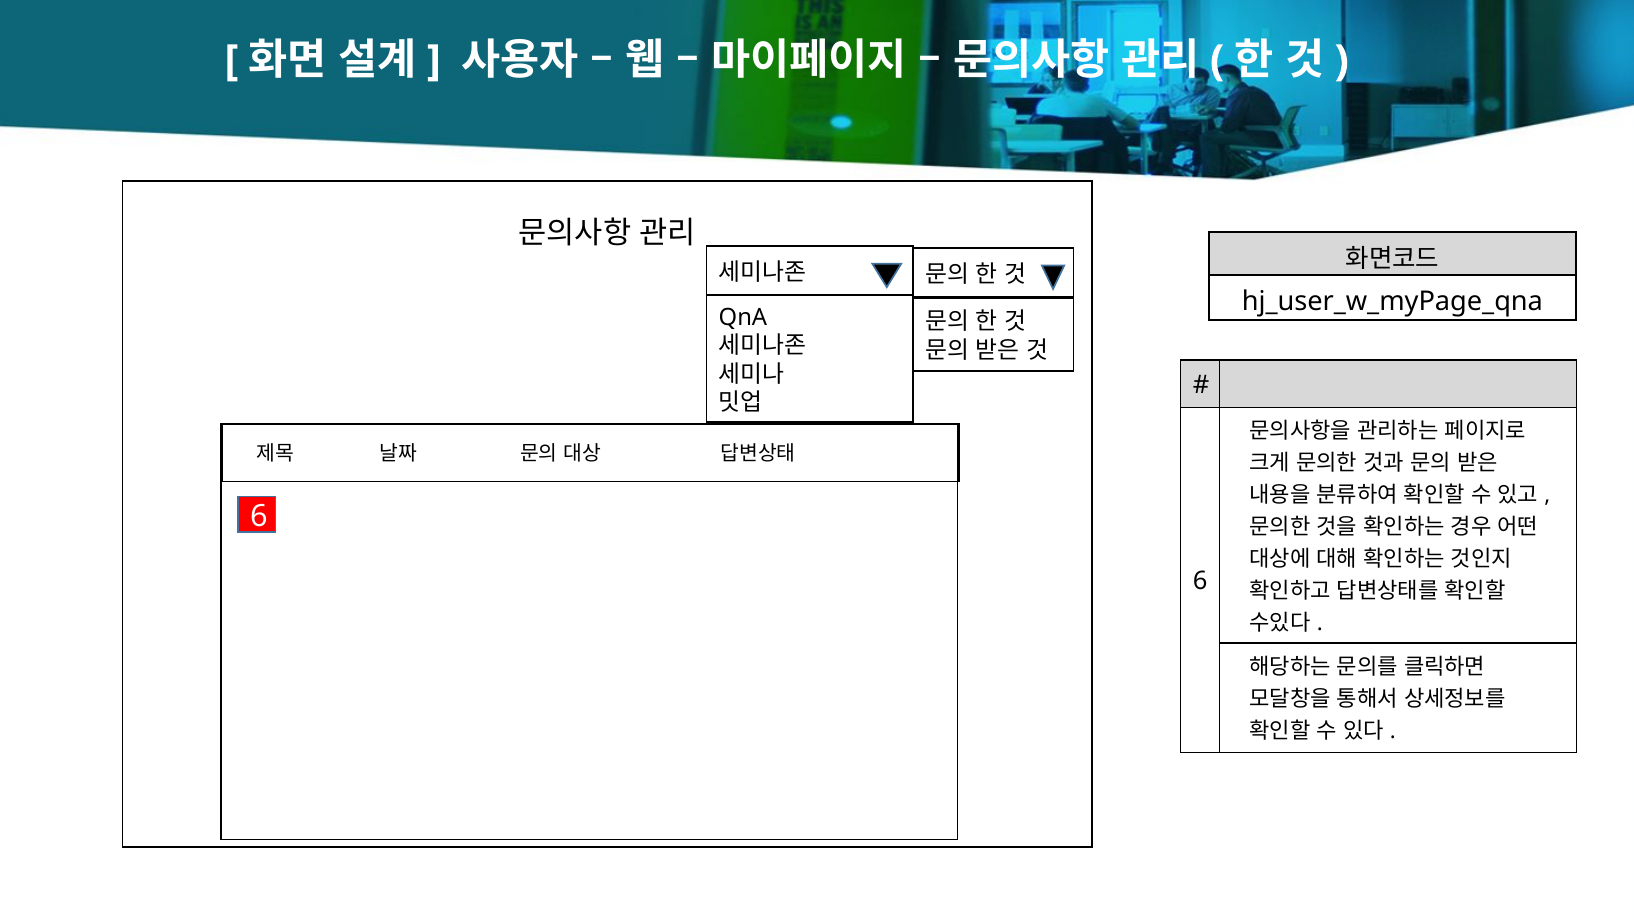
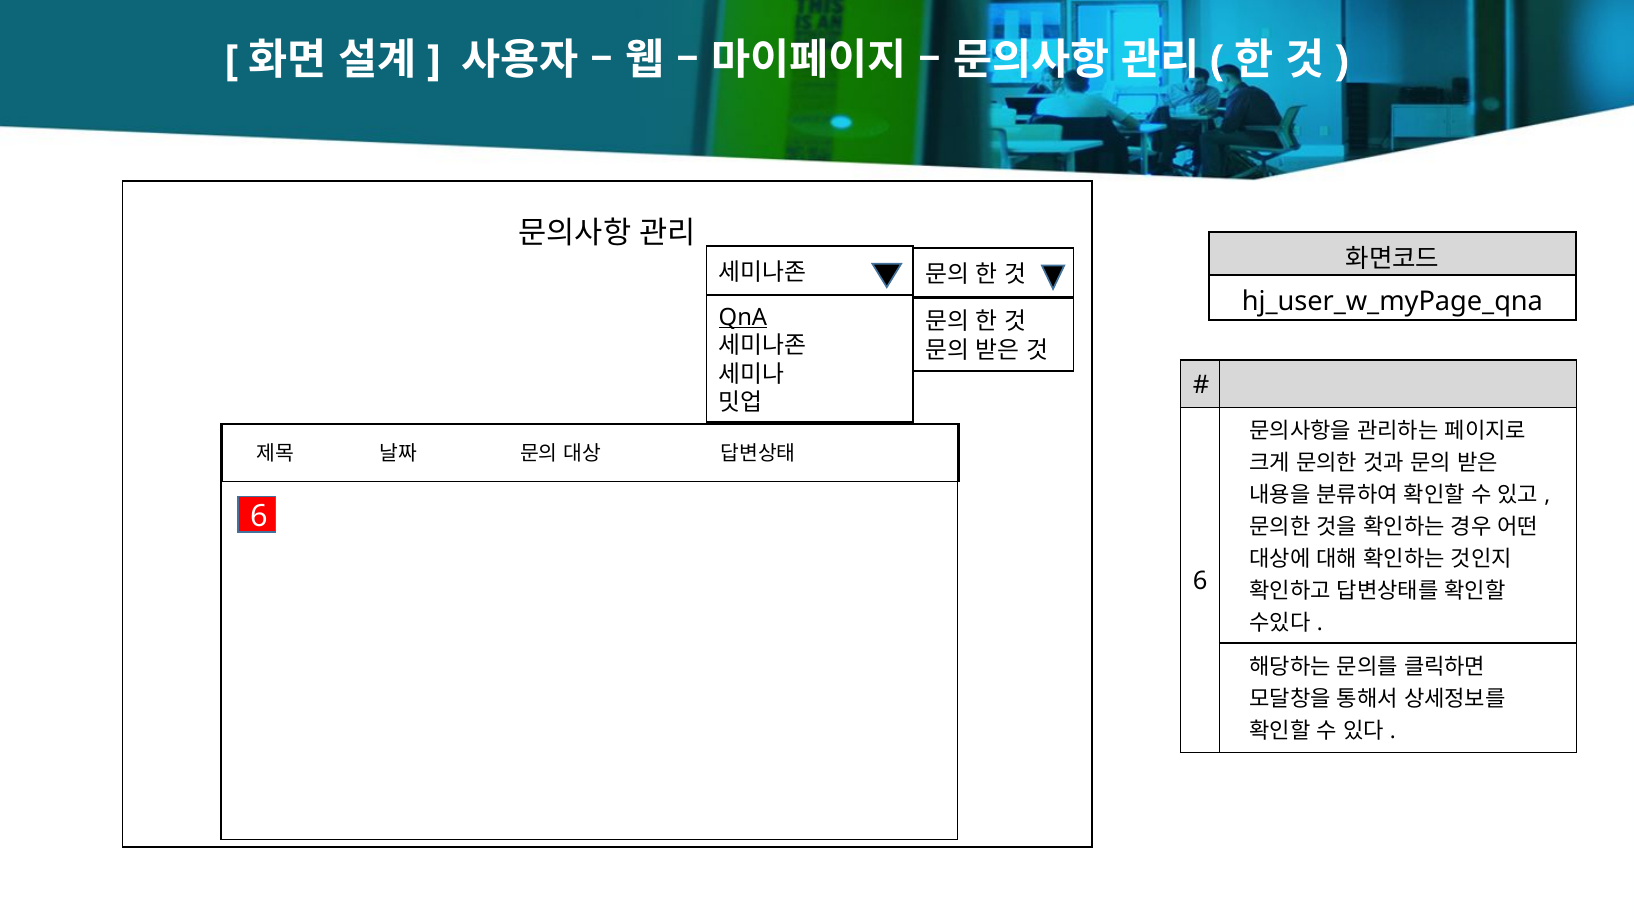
QnA underline: none -> present (743, 317)
